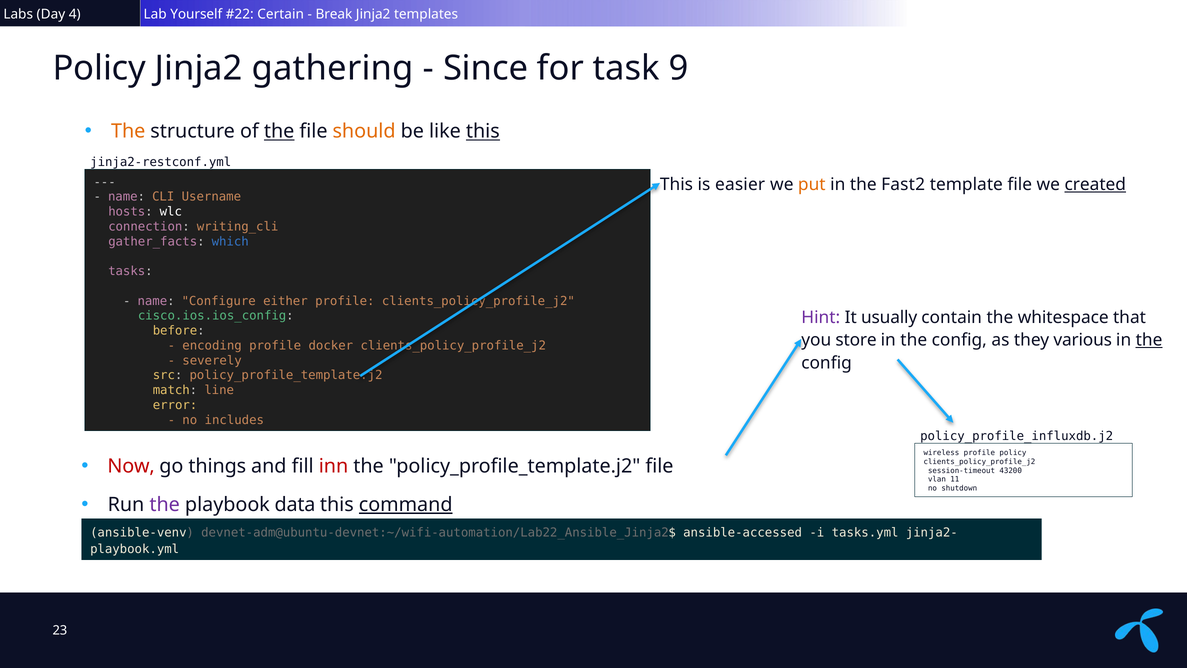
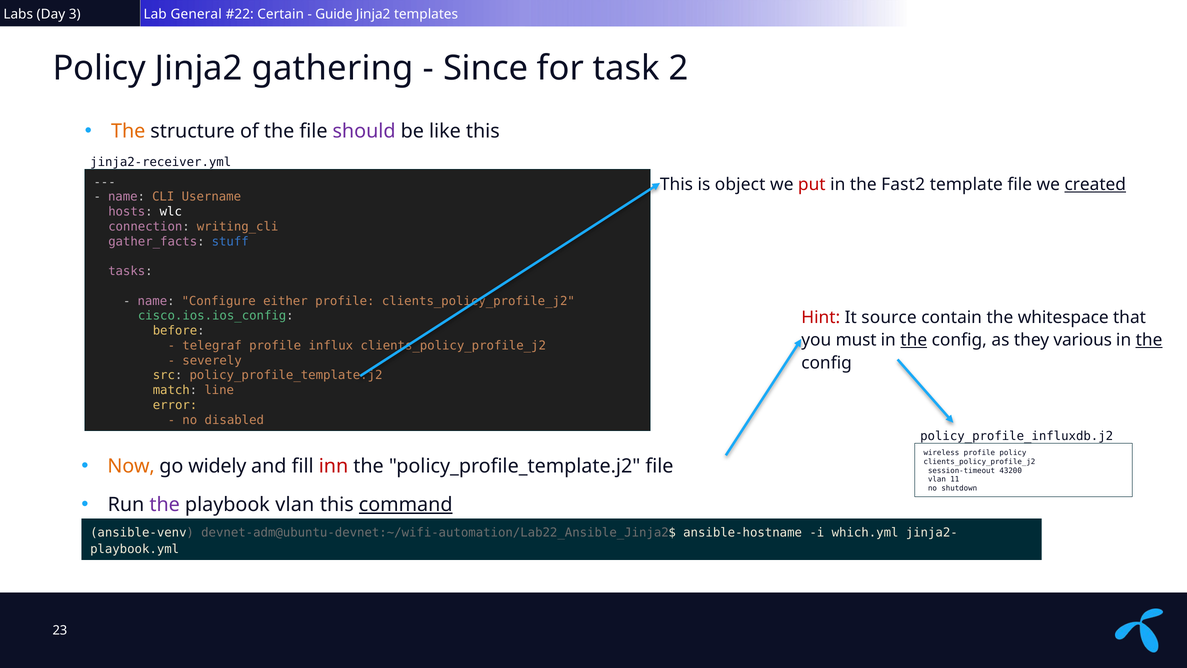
4: 4 -> 3 (75, 14)
Yourself: Yourself -> General (196, 14)
Break: Break -> Guide (334, 14)
9: 9 -> 2 (679, 68)
the underline: present -> none (279, 131)
should colour: orange -> purple (364, 131)
this underline: present -> none (483, 131)
jinja2-restconf.yml: jinja2-restconf.yml -> jinja2-receiver.yml (161, 162)
easier: easier -> object (740, 185)
put colour: orange -> red (812, 185)
which: which -> stuff (230, 241)
Hint colour: purple -> red (821, 317)
usually: usually -> source (889, 317)
store: store -> must (856, 340)
the underline: none -> present (914, 340)
encoding: encoding -> telegraf (212, 345)
docker: docker -> influx (331, 345)
includes: includes -> disabled (234, 420)
Now colour: red -> orange (131, 466)
things: things -> widely (217, 466)
playbook data: data -> vlan (295, 505)
ansible-accessed: ansible-accessed -> ansible-hostname (743, 533)
tasks.yml: tasks.yml -> which.yml (865, 533)
